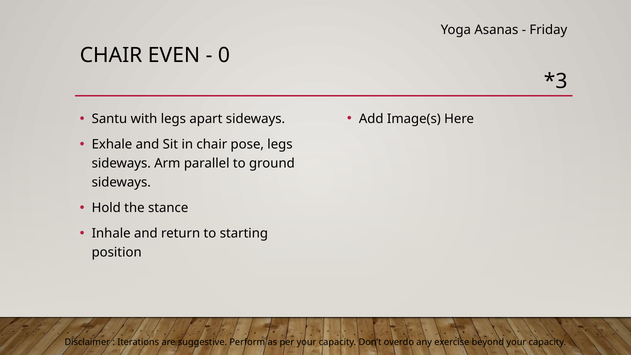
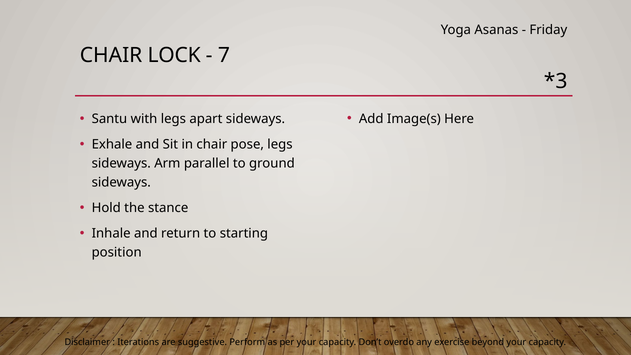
EVEN: EVEN -> LOCK (174, 55)
0: 0 -> 7 (224, 55)
